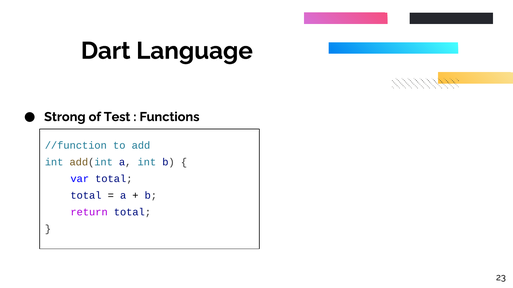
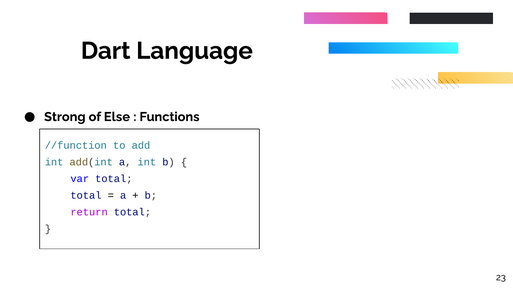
Test: Test -> Else (117, 117)
